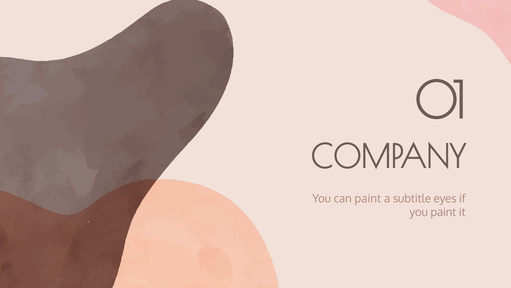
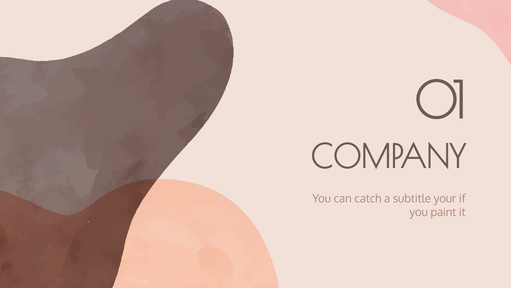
can paint: paint -> catch (368, 198)
eyes: eyes -> your (445, 198)
